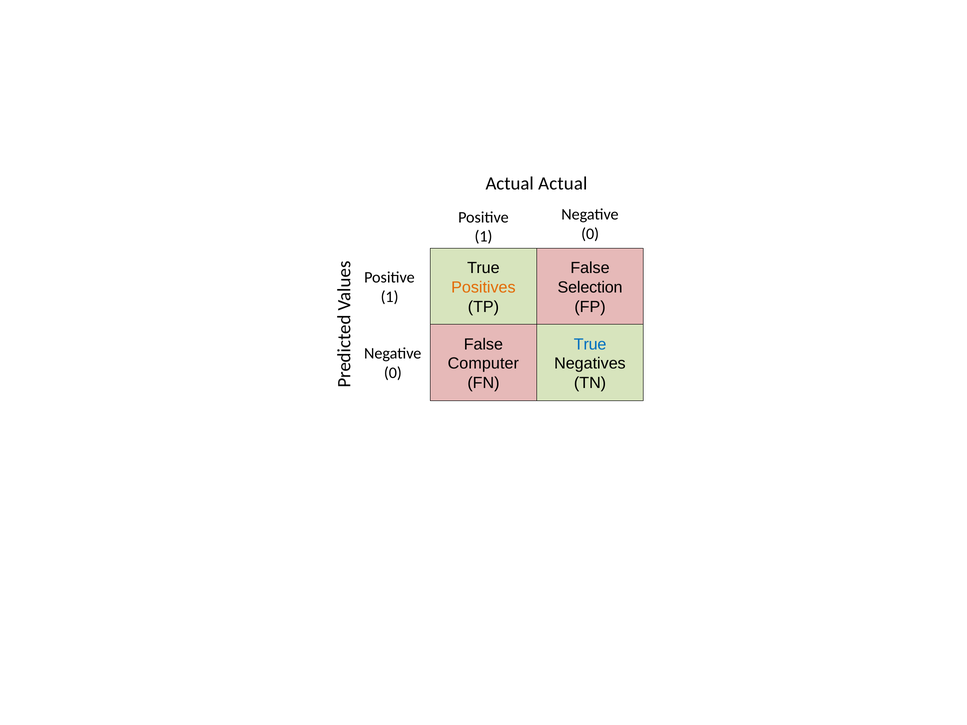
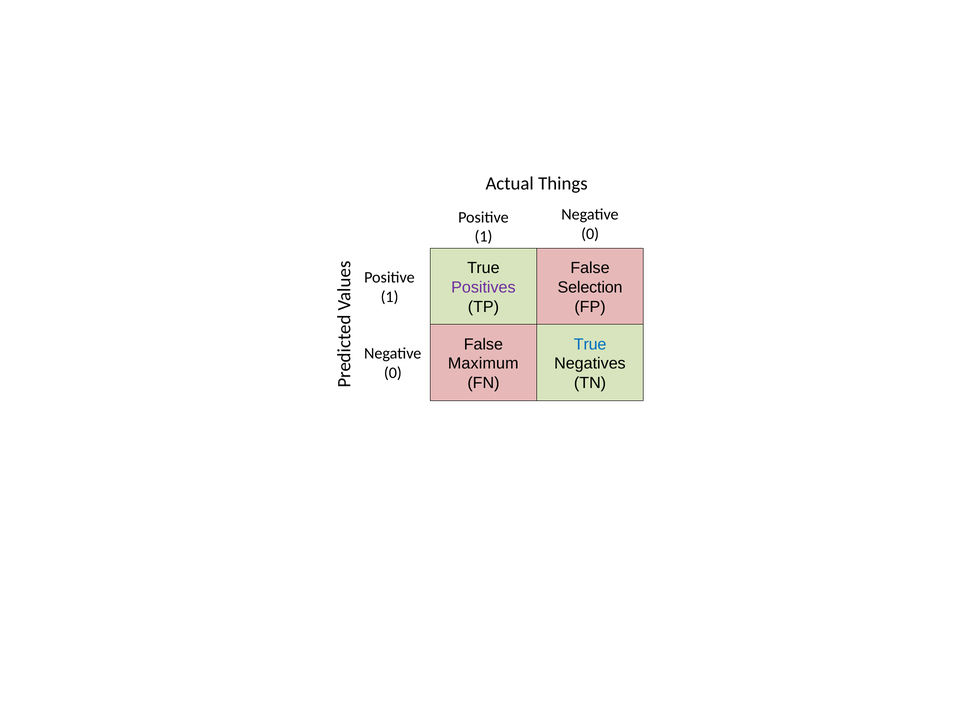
Actual Actual: Actual -> Things (563, 183)
Positives colour: orange -> purple (483, 288)
Computer: Computer -> Maximum (483, 364)
